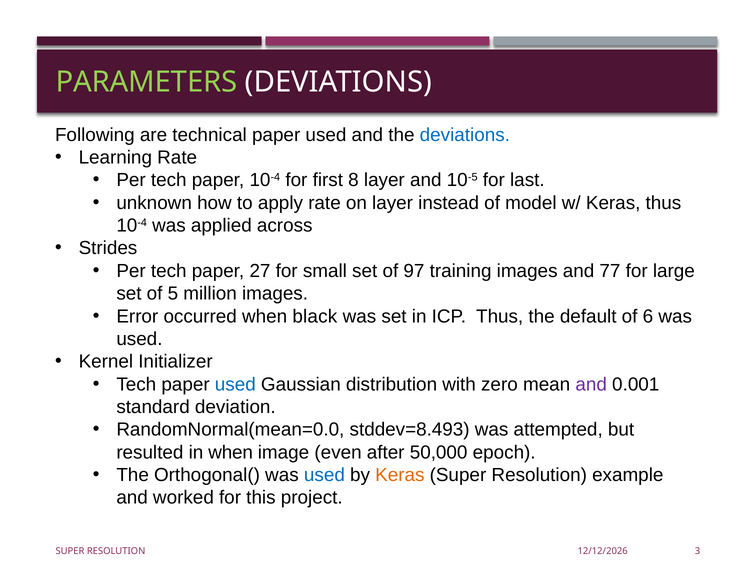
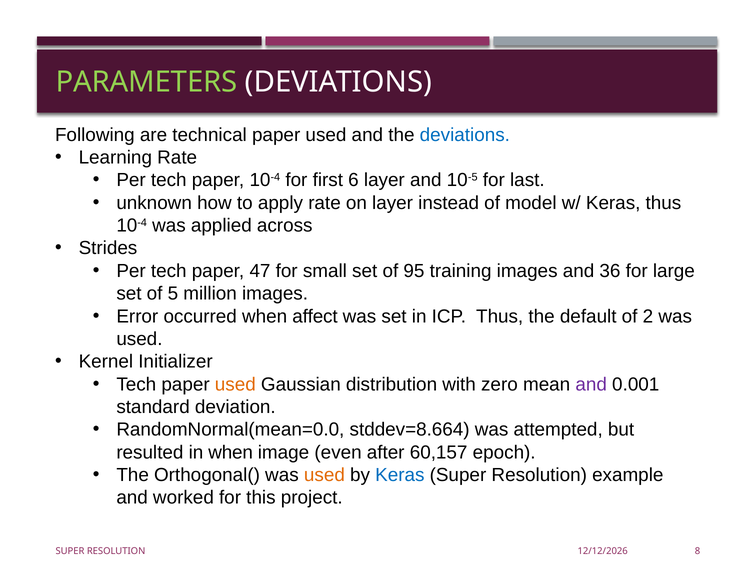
8: 8 -> 6 (353, 180)
27: 27 -> 47 (260, 271)
97: 97 -> 95 (414, 271)
77: 77 -> 36 (610, 271)
black: black -> affect (315, 316)
6: 6 -> 2 (648, 316)
used colour: blue -> orange (235, 384)
stddev=8.493: stddev=8.493 -> stddev=8.664 (410, 429)
50,000: 50,000 -> 60,157 (439, 452)
used colour: blue -> orange (324, 474)
Keras colour: orange -> blue (400, 474)
3: 3 -> 8 (698, 550)
